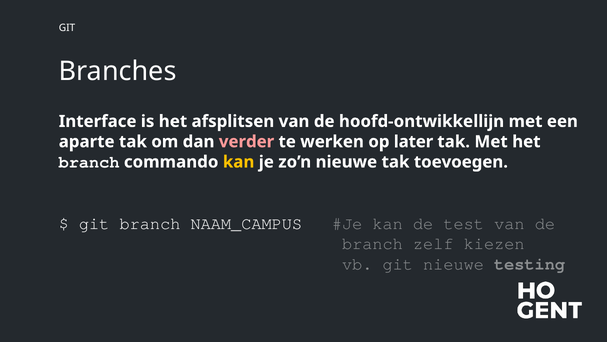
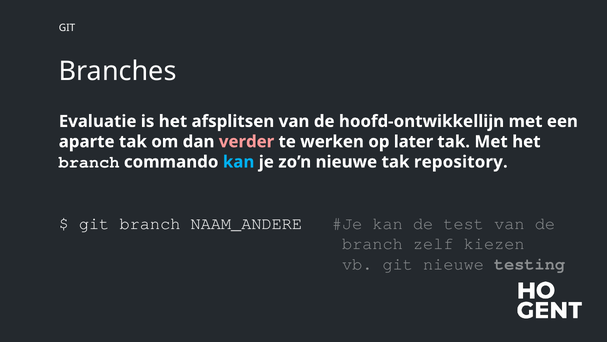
Interface: Interface -> Evaluatie (98, 121)
kan colour: yellow -> light blue (239, 162)
toevoegen: toevoegen -> repository (461, 162)
NAAM_CAMPUS: NAAM_CAMPUS -> NAAM_ANDERE (246, 223)
